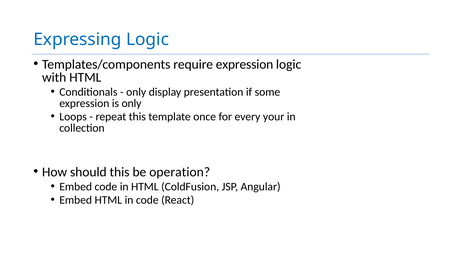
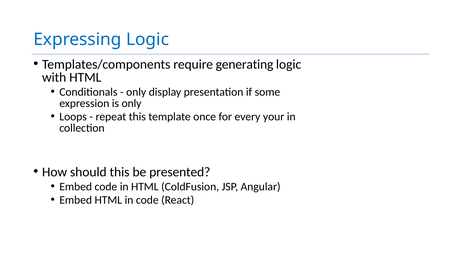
require expression: expression -> generating (245, 64)
operation: operation -> presented (180, 172)
